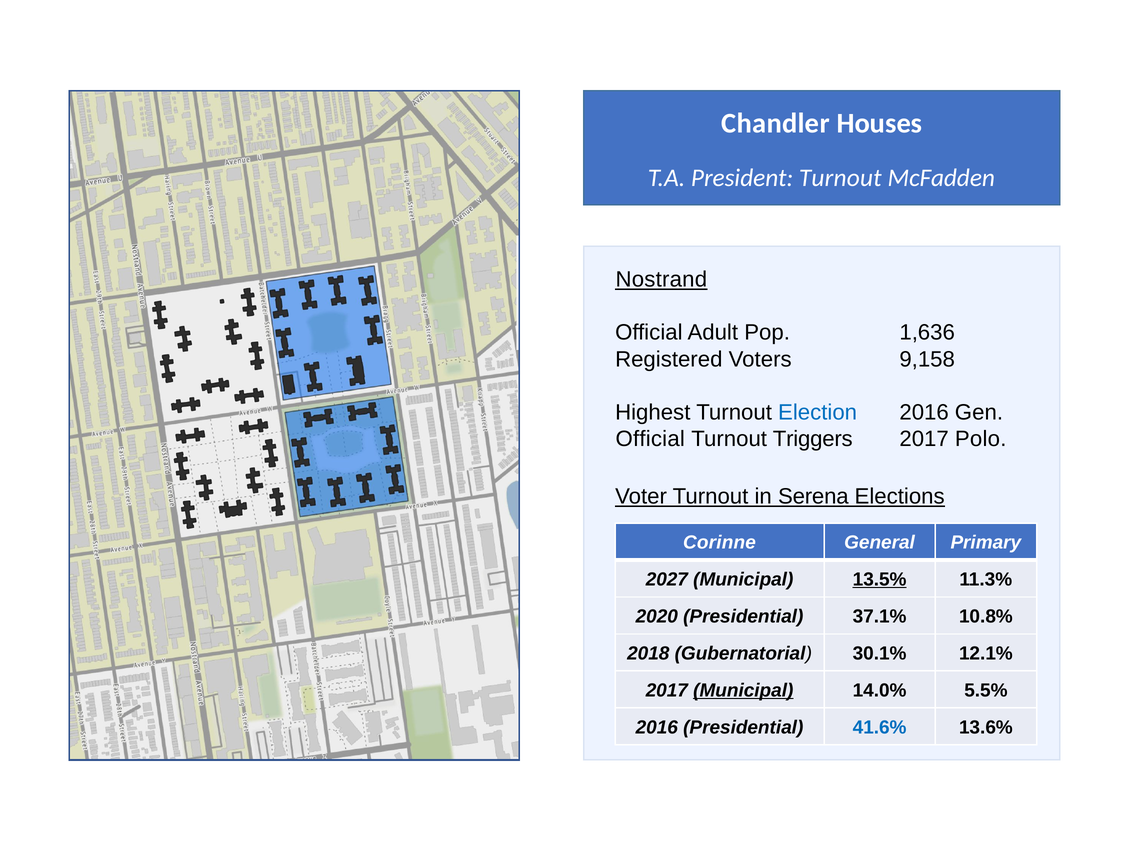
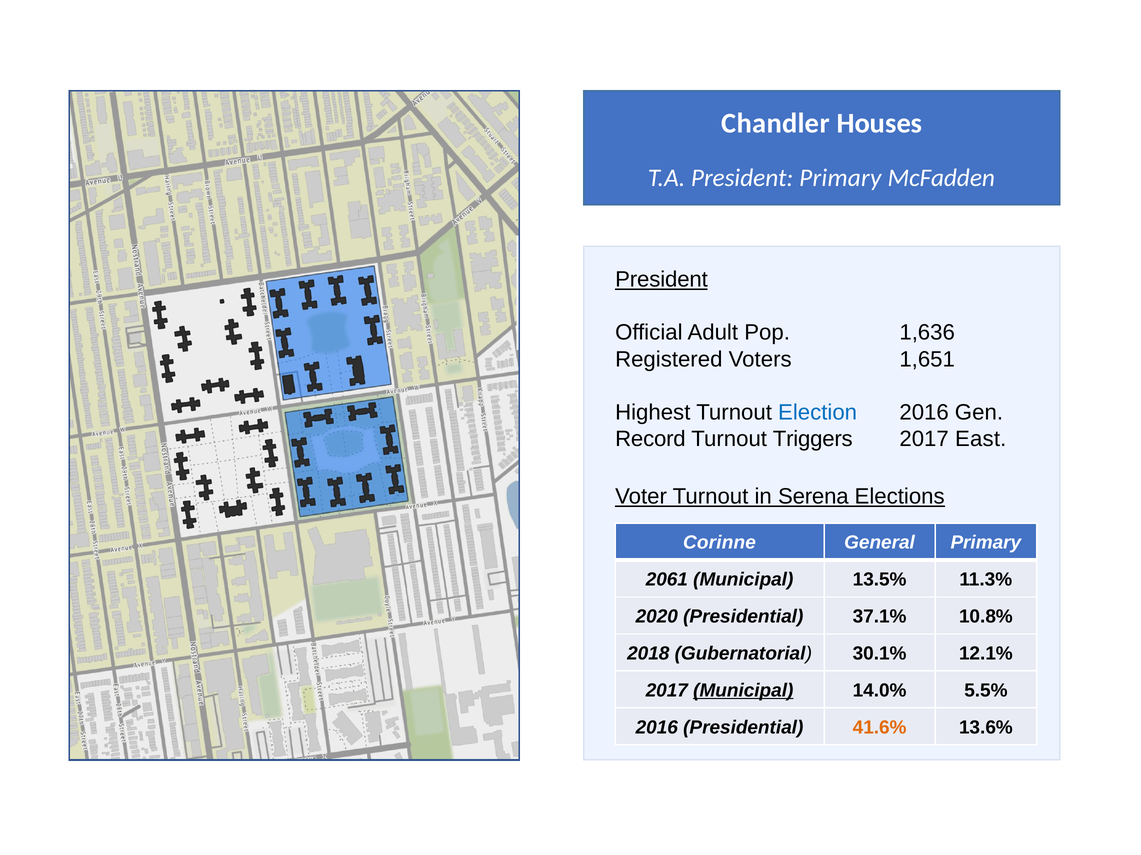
President Turnout: Turnout -> Primary (840, 178)
Nostrand: Nostrand -> President (661, 280)
9,158: 9,158 -> 1,651 (927, 360)
Official: Official -> Record (650, 440)
Polo: Polo -> East (981, 440)
2027: 2027 -> 2061 (667, 580)
13.5% underline: present -> none (880, 580)
41.6% colour: blue -> orange (880, 728)
